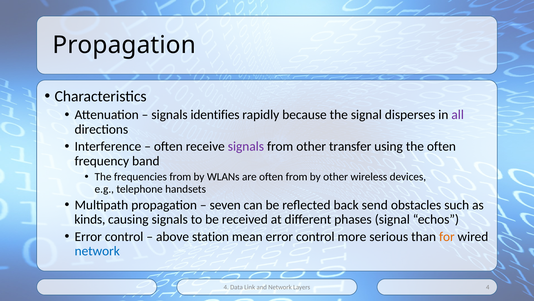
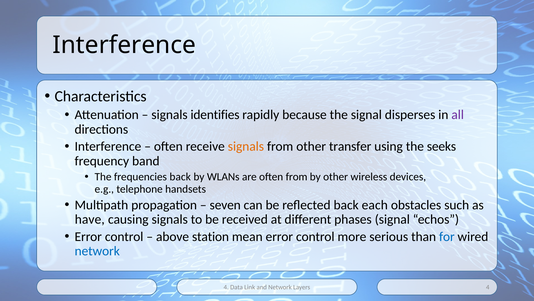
Propagation: Propagation -> Interference (124, 45)
signals colour: purple -> orange (246, 146)
the often: often -> seeks (441, 146)
frequencies from: from -> back (180, 177)
send: send -> each (375, 205)
kinds: kinds -> have (90, 219)
for colour: orange -> blue (447, 236)
